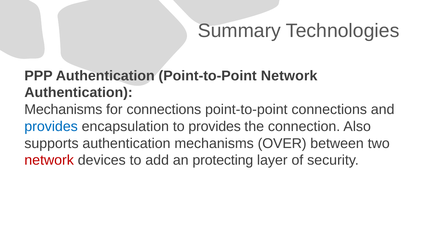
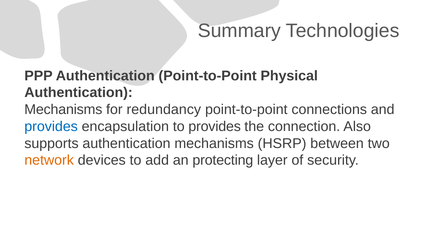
Point-to-Point Network: Network -> Physical (289, 76)
for connections: connections -> redundancy (164, 110)
OVER: OVER -> HSRP (282, 144)
network colour: red -> orange (49, 161)
